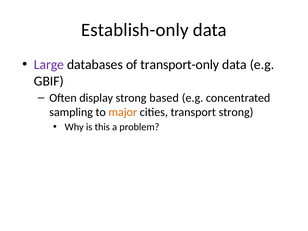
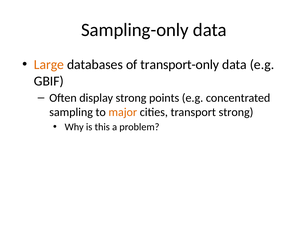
Establish-only: Establish-only -> Sampling-only (135, 30)
Large colour: purple -> orange (49, 65)
based: based -> points (164, 98)
